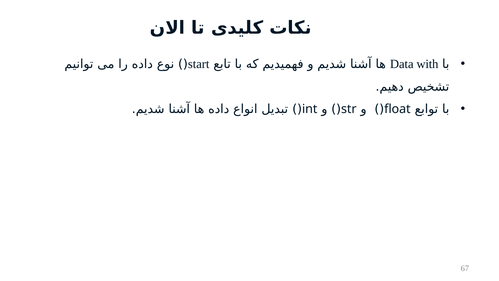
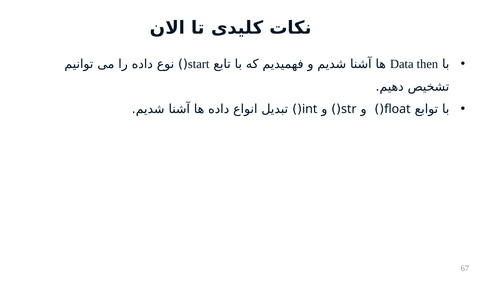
with: with -> then (427, 64)
